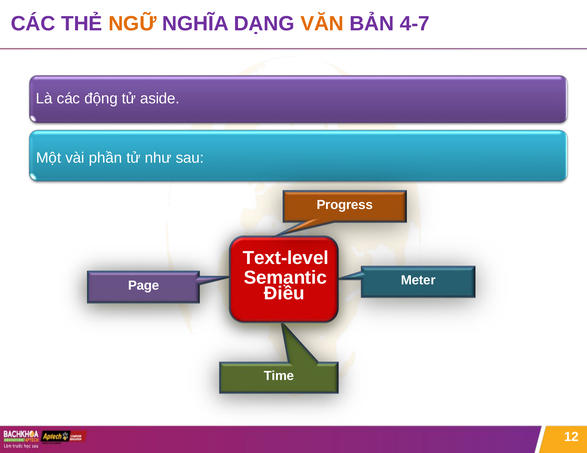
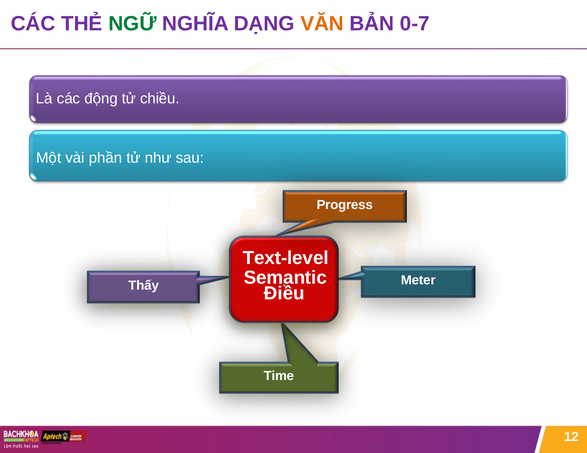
NGỮ colour: orange -> green (132, 24)
4-7: 4-7 -> 0-7 (415, 24)
aside: aside -> chiều (160, 99)
Page: Page -> Thấy (144, 286)
